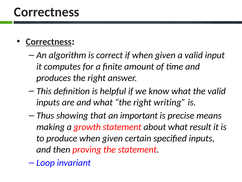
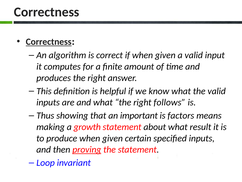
writing: writing -> follows (170, 102)
precise: precise -> factors (181, 115)
proving underline: none -> present (87, 149)
